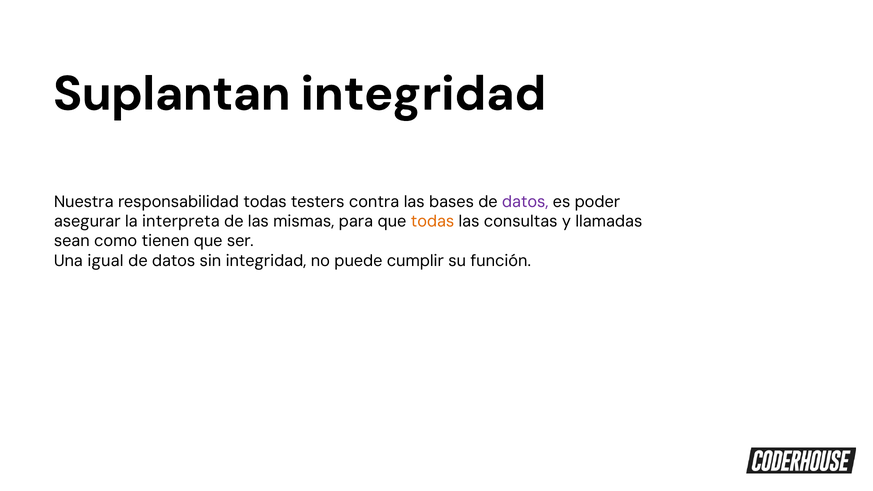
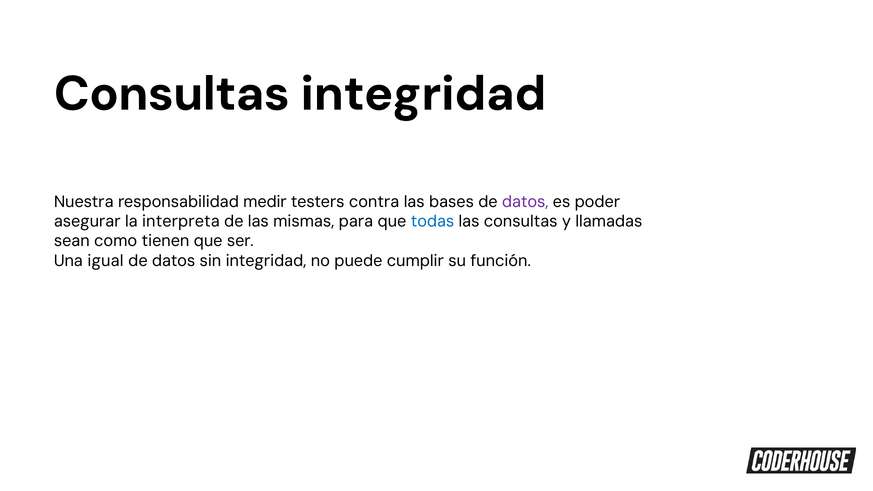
Suplantan: Suplantan -> Consultas (172, 94)
responsabilidad todas: todas -> medir (265, 202)
todas colour: orange -> blue (432, 221)
